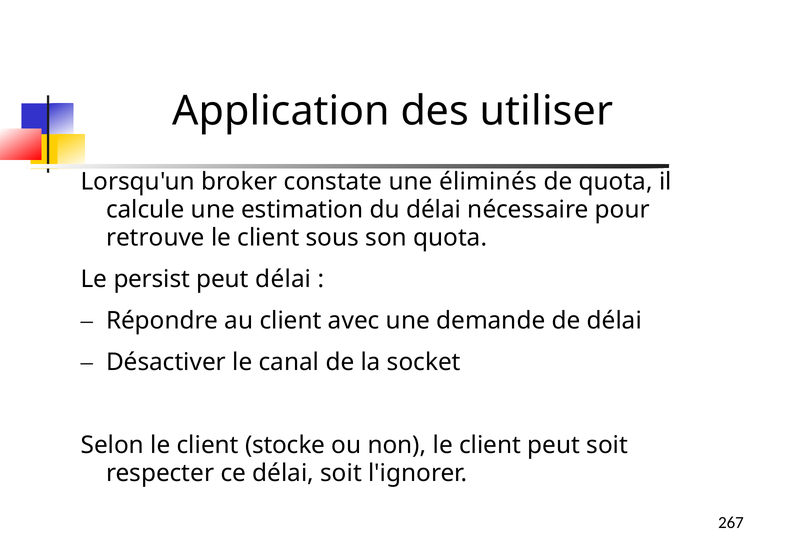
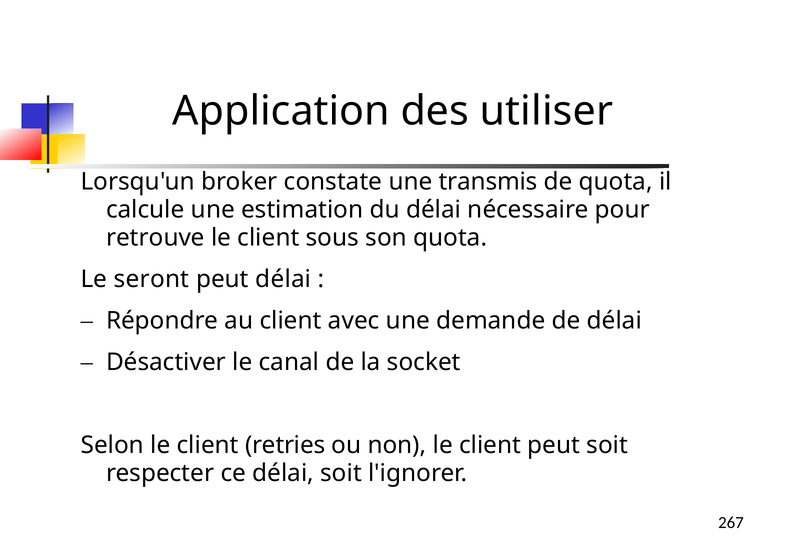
éliminés: éliminés -> transmis (488, 182)
persist: persist -> seront (152, 279)
stocke: stocke -> retries (285, 445)
